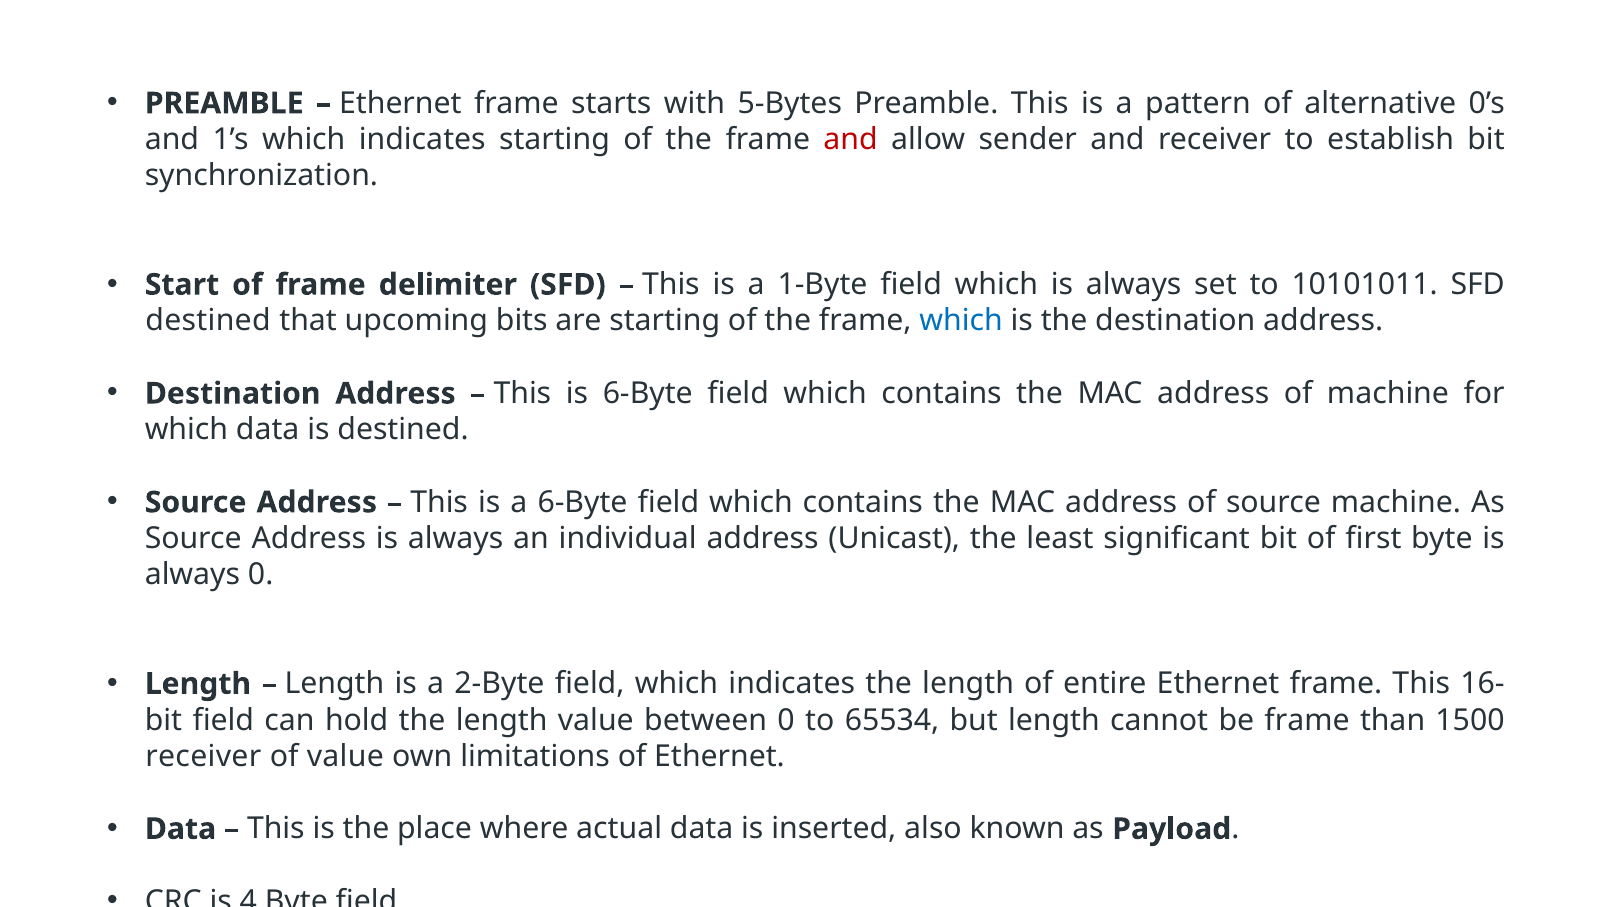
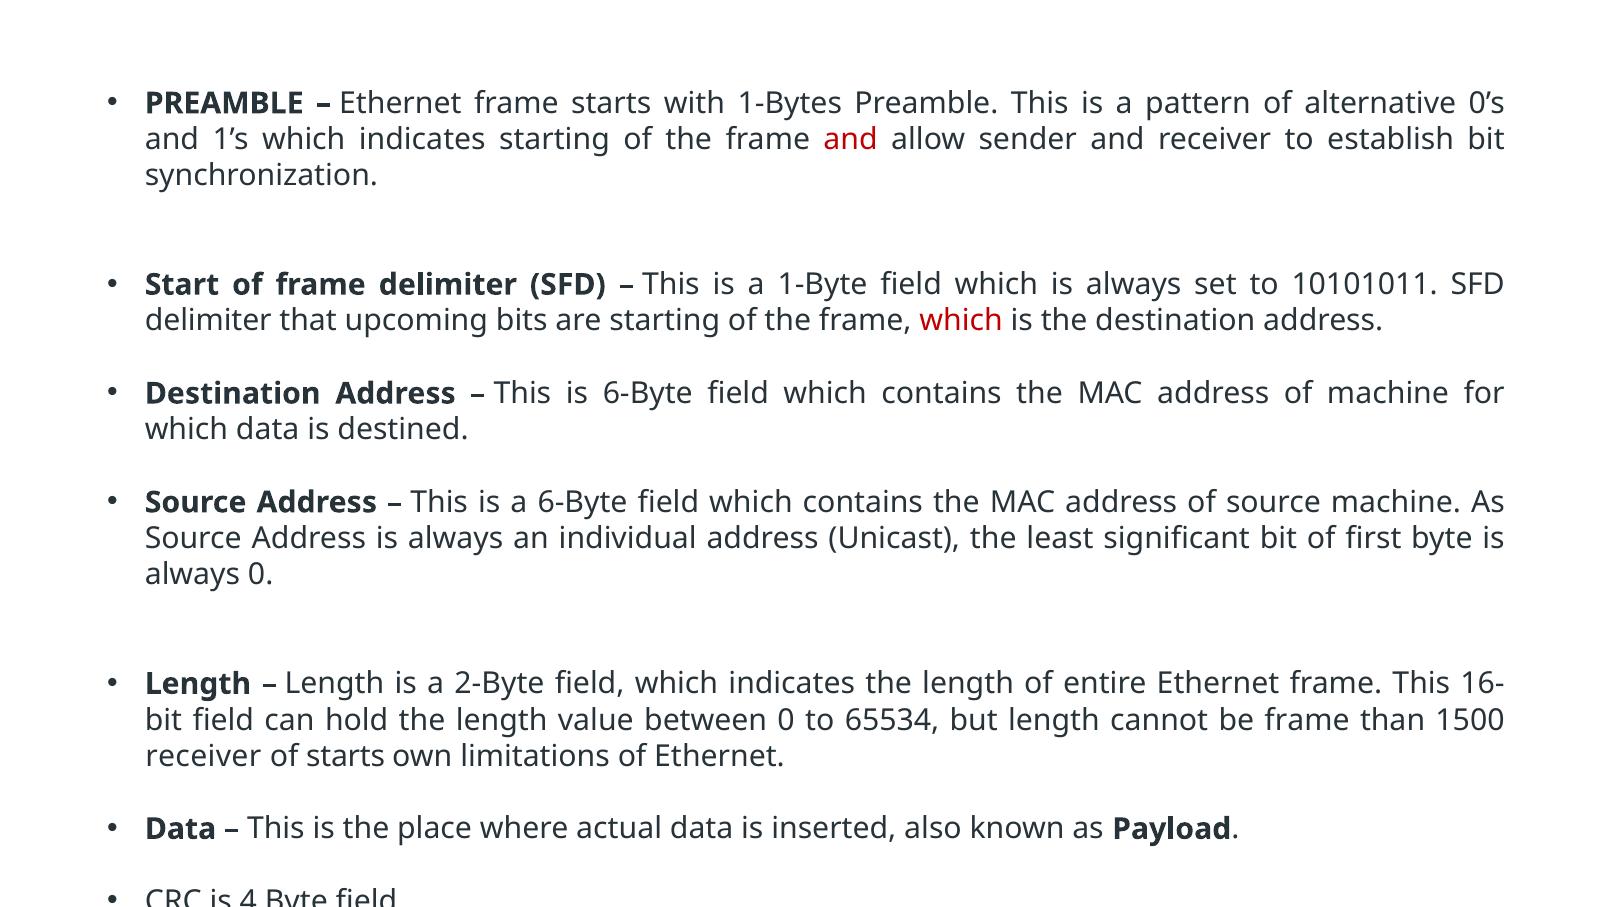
5-Bytes: 5-Bytes -> 1-Bytes (790, 103)
destined: destined -> delimiter (208, 321)
which colour: blue -> red (961, 321)
of value: value -> starts (346, 757)
